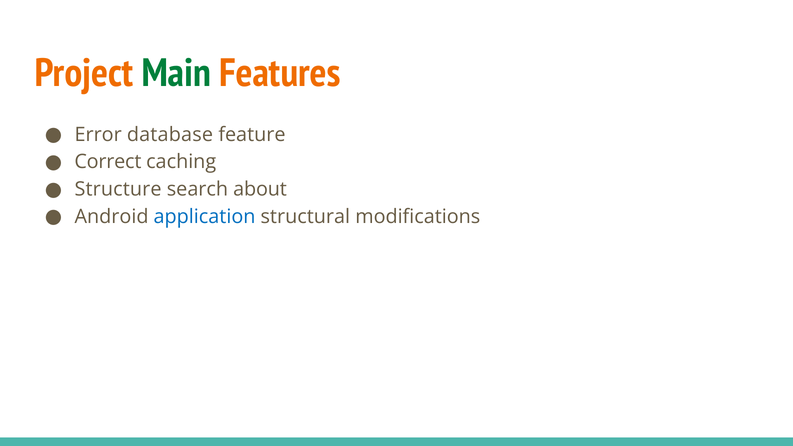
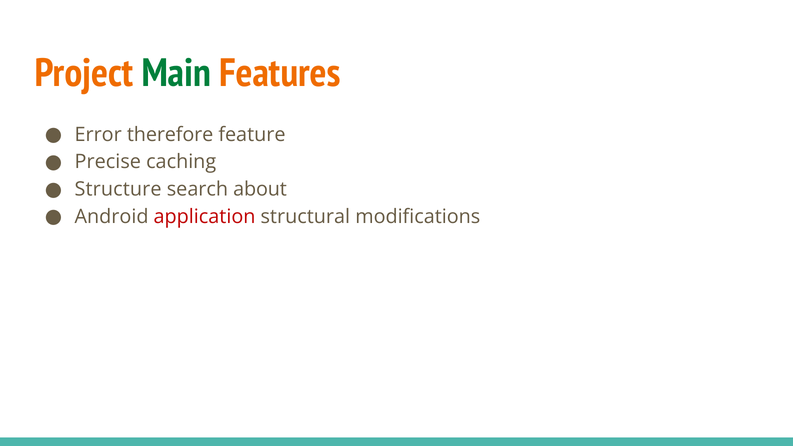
database: database -> therefore (170, 135)
Correct: Correct -> Precise (108, 162)
application colour: blue -> red (205, 217)
